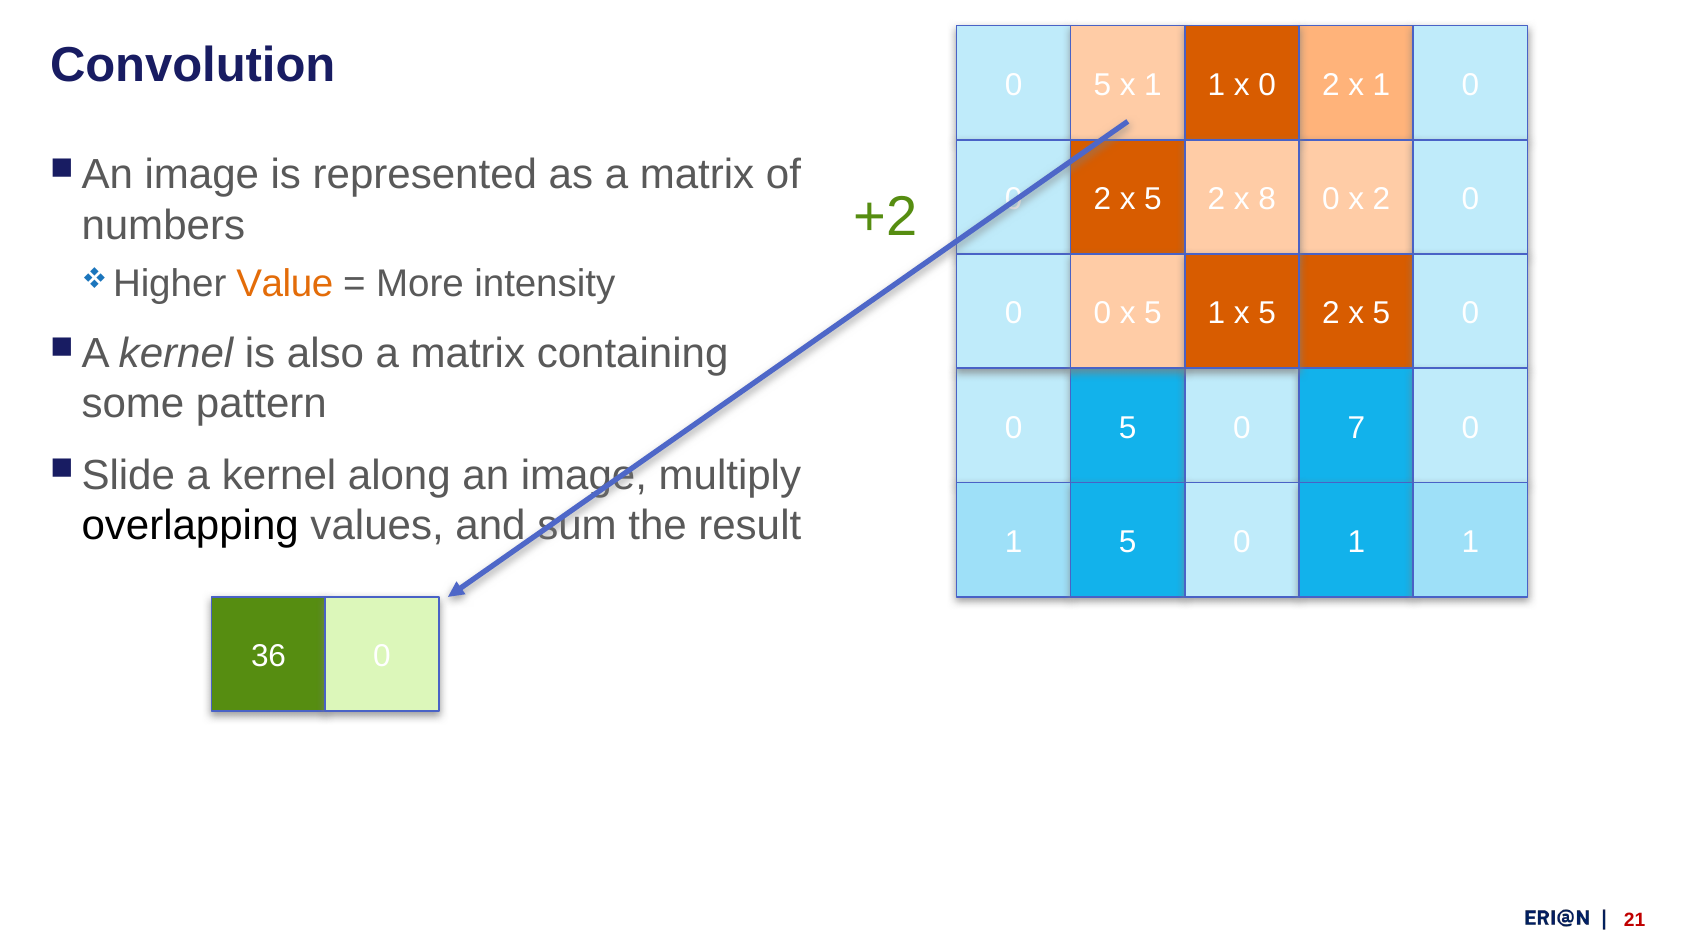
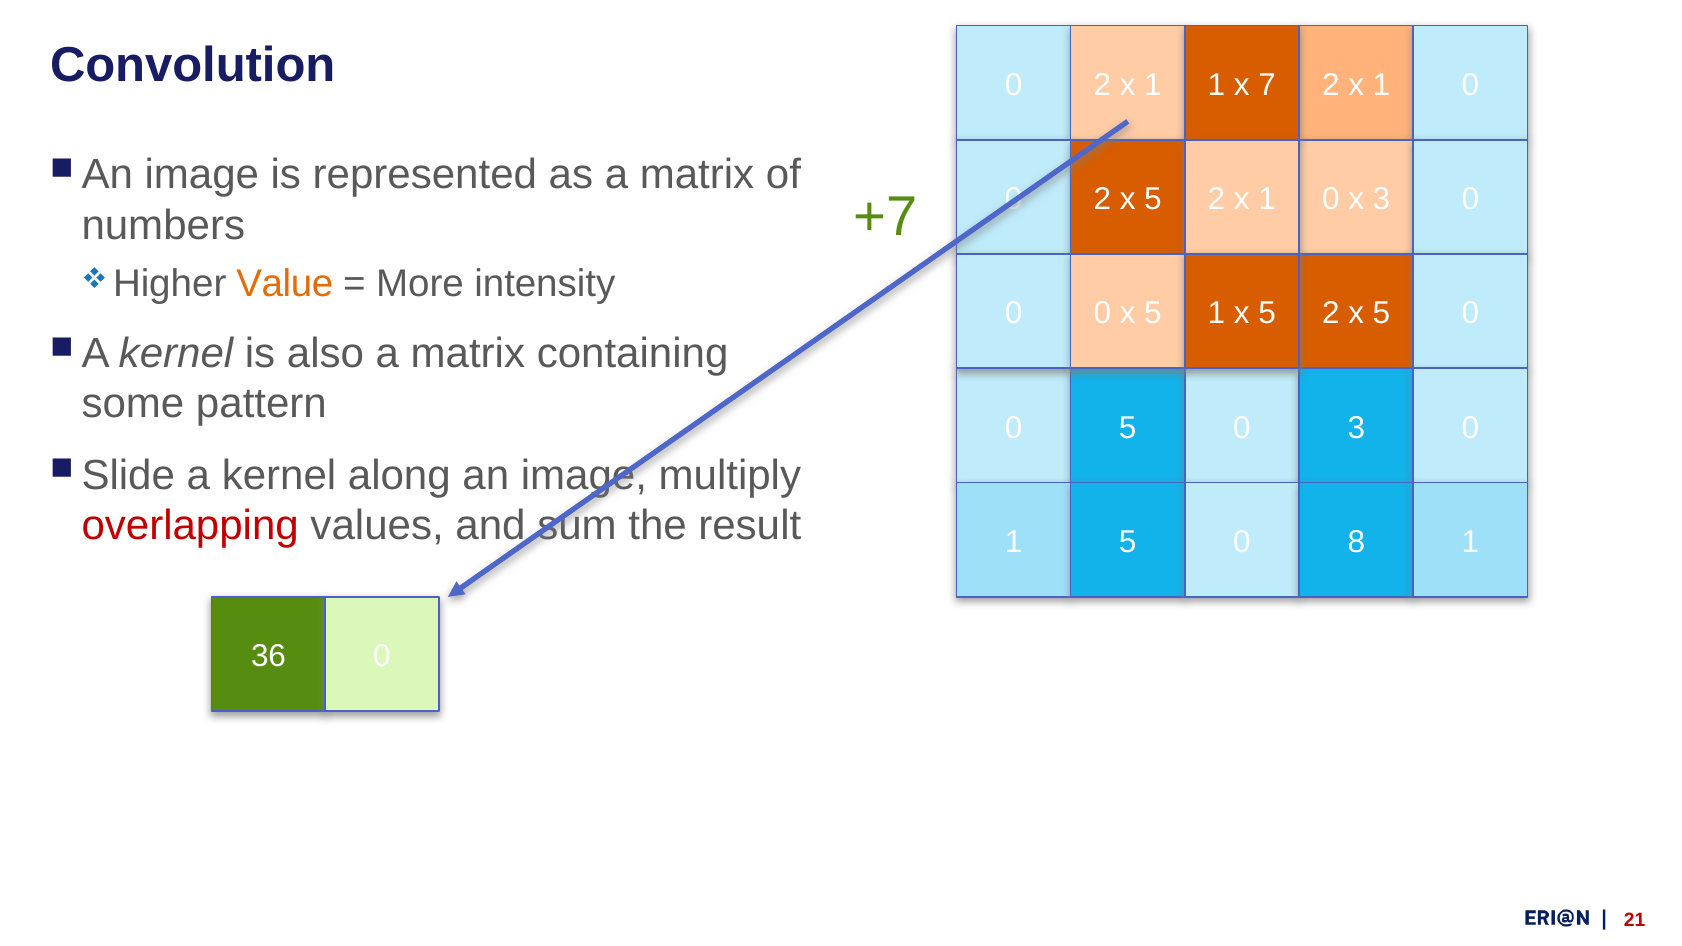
5: 5 -> 2 (1102, 85)
x 0: 0 -> 7 (1267, 85)
5 2 x 8: 8 -> 1 (1267, 199)
x 2: 2 -> 3 (1381, 199)
+2: +2 -> +7 (885, 217)
0 7: 7 -> 3 (1356, 428)
overlapping colour: black -> red (190, 526)
1: 1 -> 8 (1356, 542)
